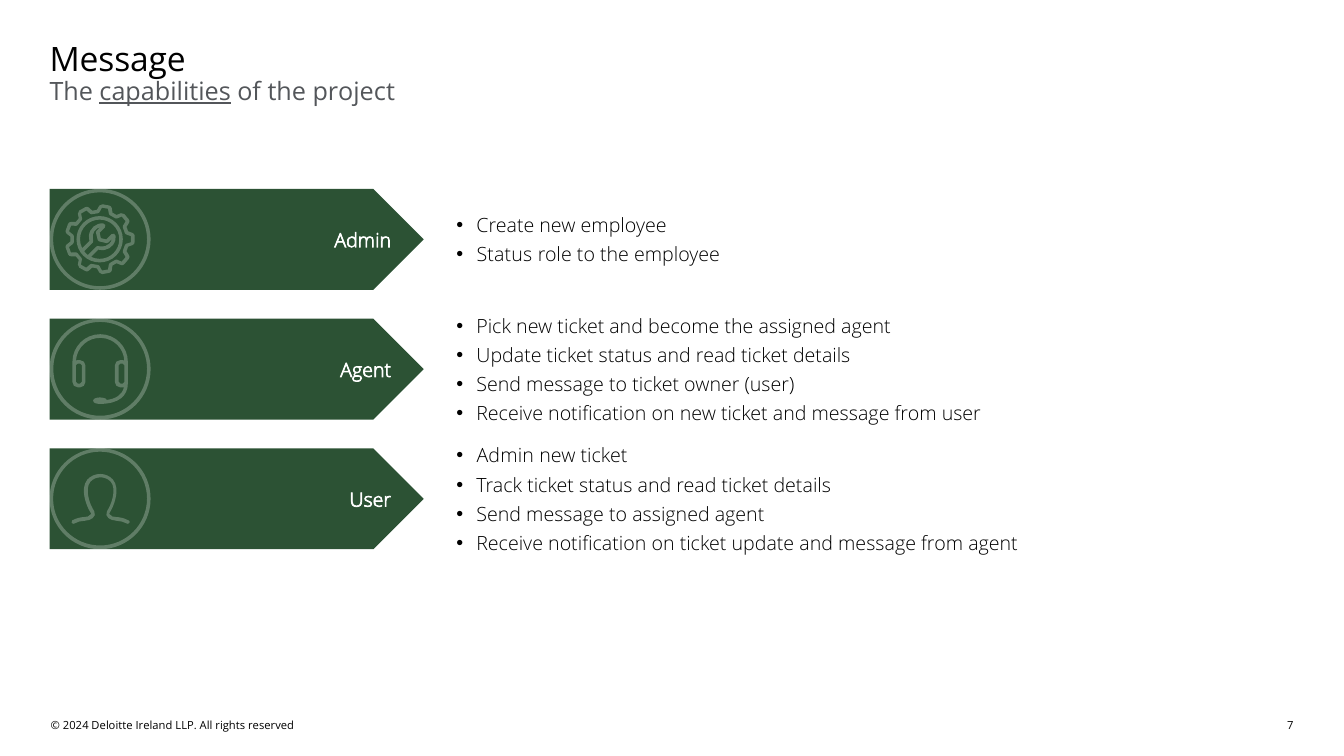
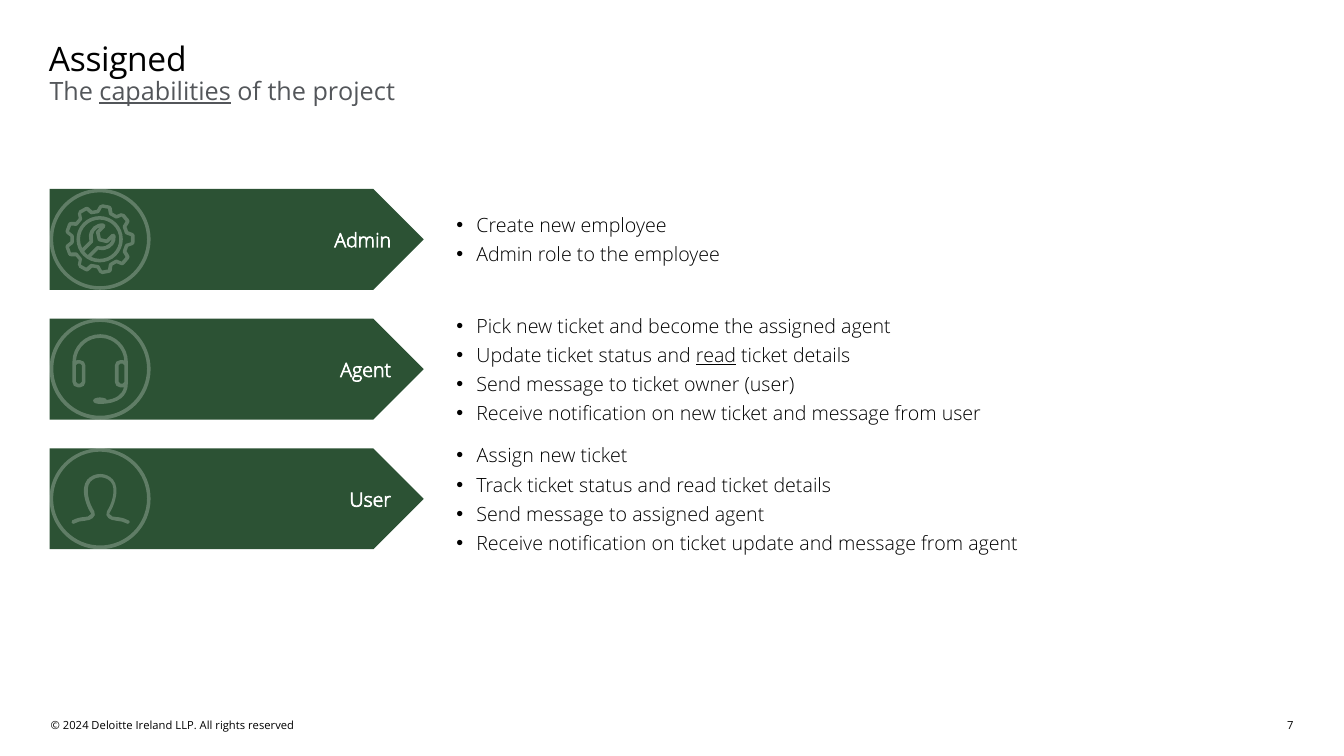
Message: Message -> Assigned (118, 61)
Status: Status -> Admin (505, 255)
read underline: none -> present (716, 356)
Admin: Admin -> Assign (505, 456)
